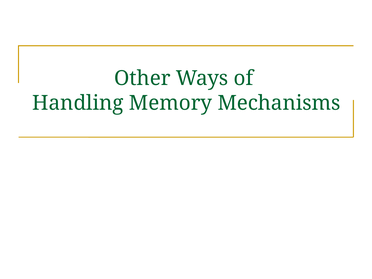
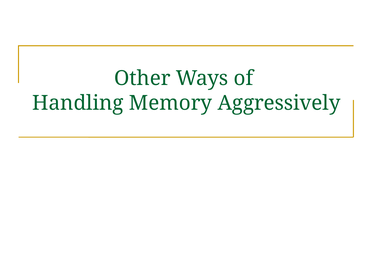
Mechanisms: Mechanisms -> Aggressively (279, 103)
